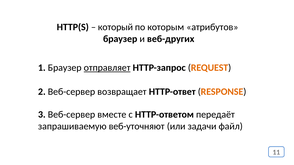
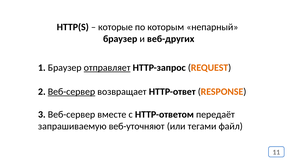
который: который -> которые (115, 27)
атрибутов: атрибутов -> непарный (212, 27)
Веб-сервер underline: none -> present (71, 92)
задачи: задачи -> тегами (202, 126)
